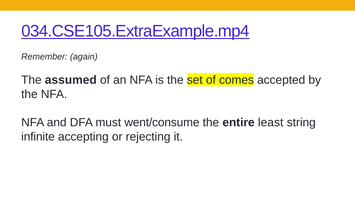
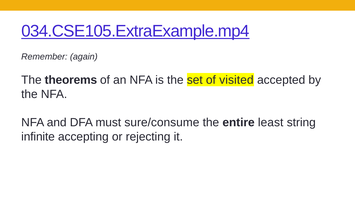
assumed: assumed -> theorems (71, 80)
comes: comes -> visited (236, 80)
went/consume: went/consume -> sure/consume (162, 122)
